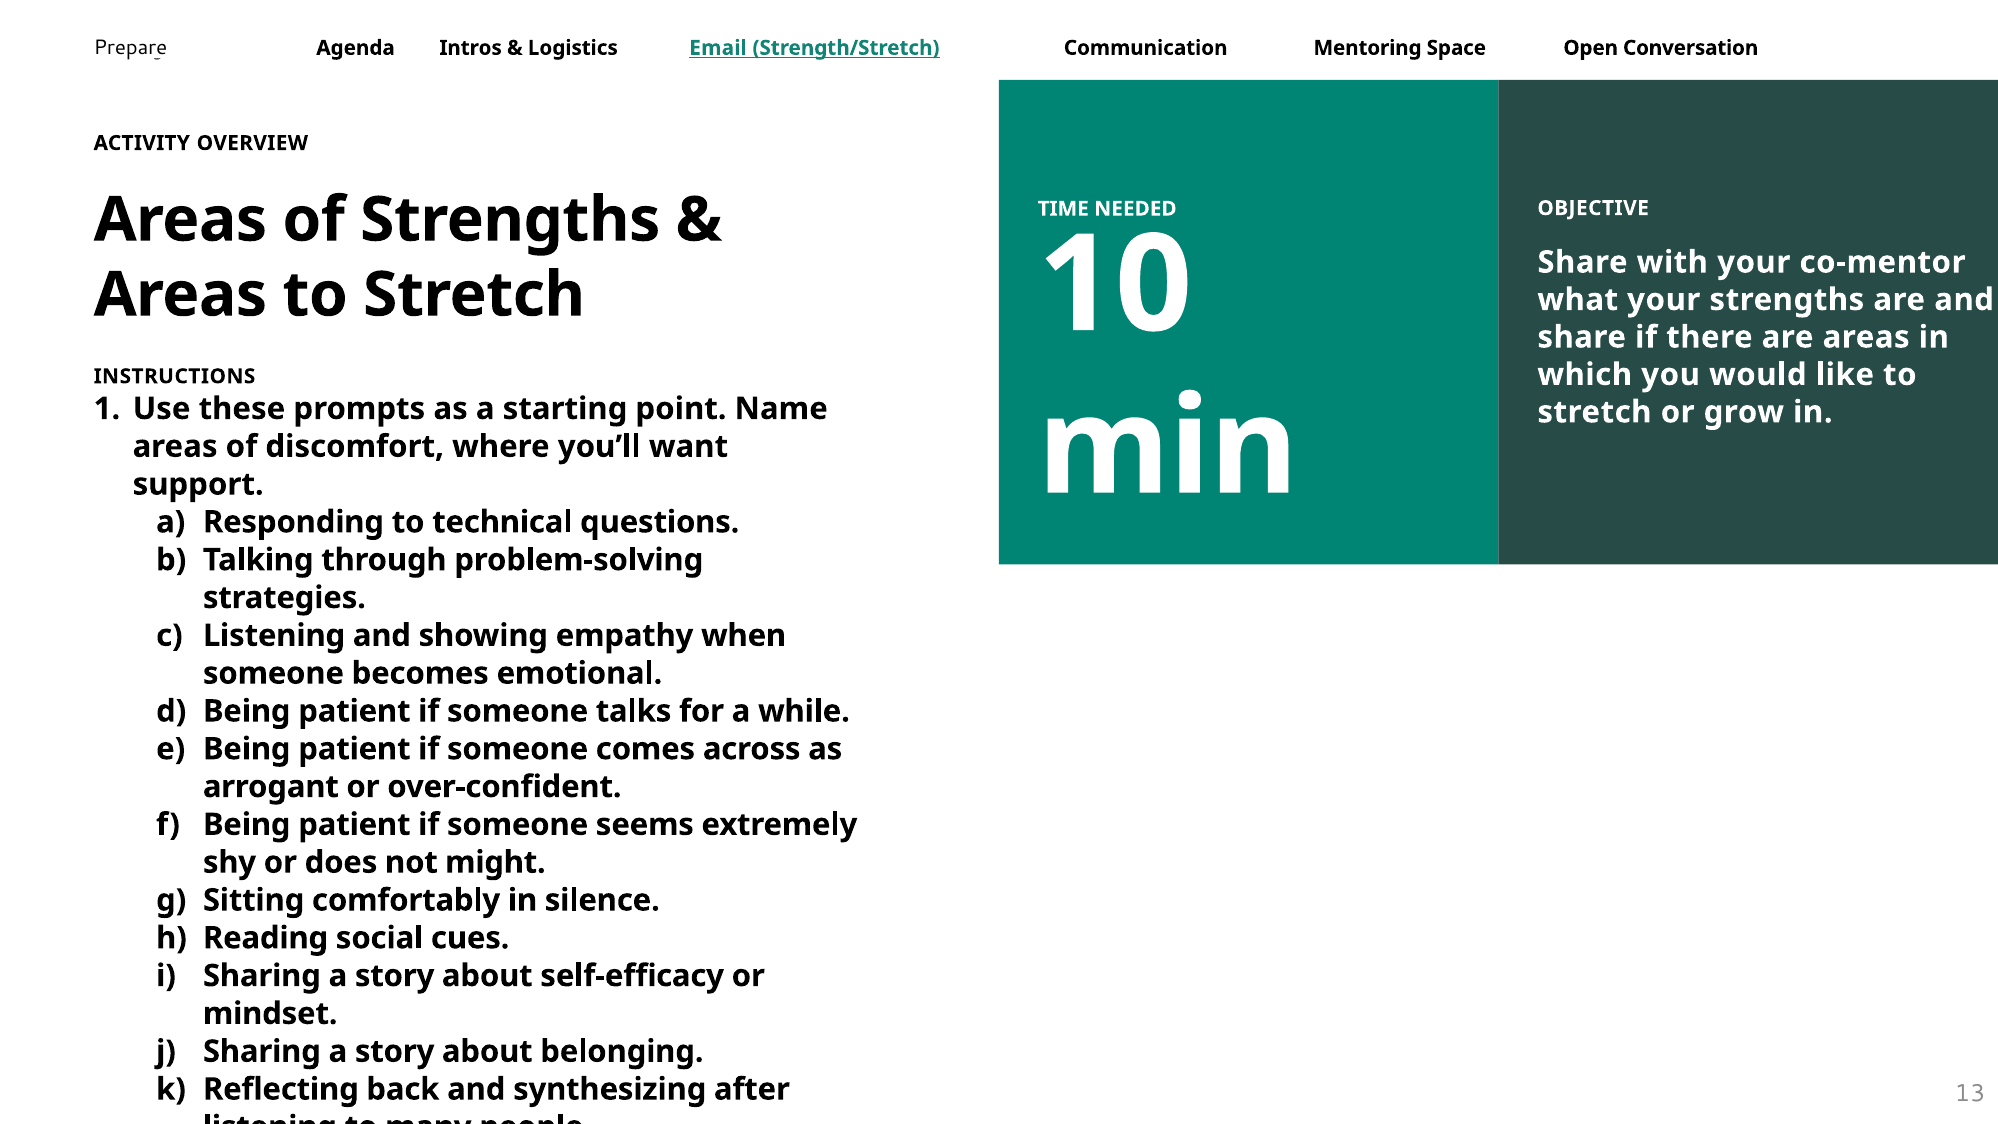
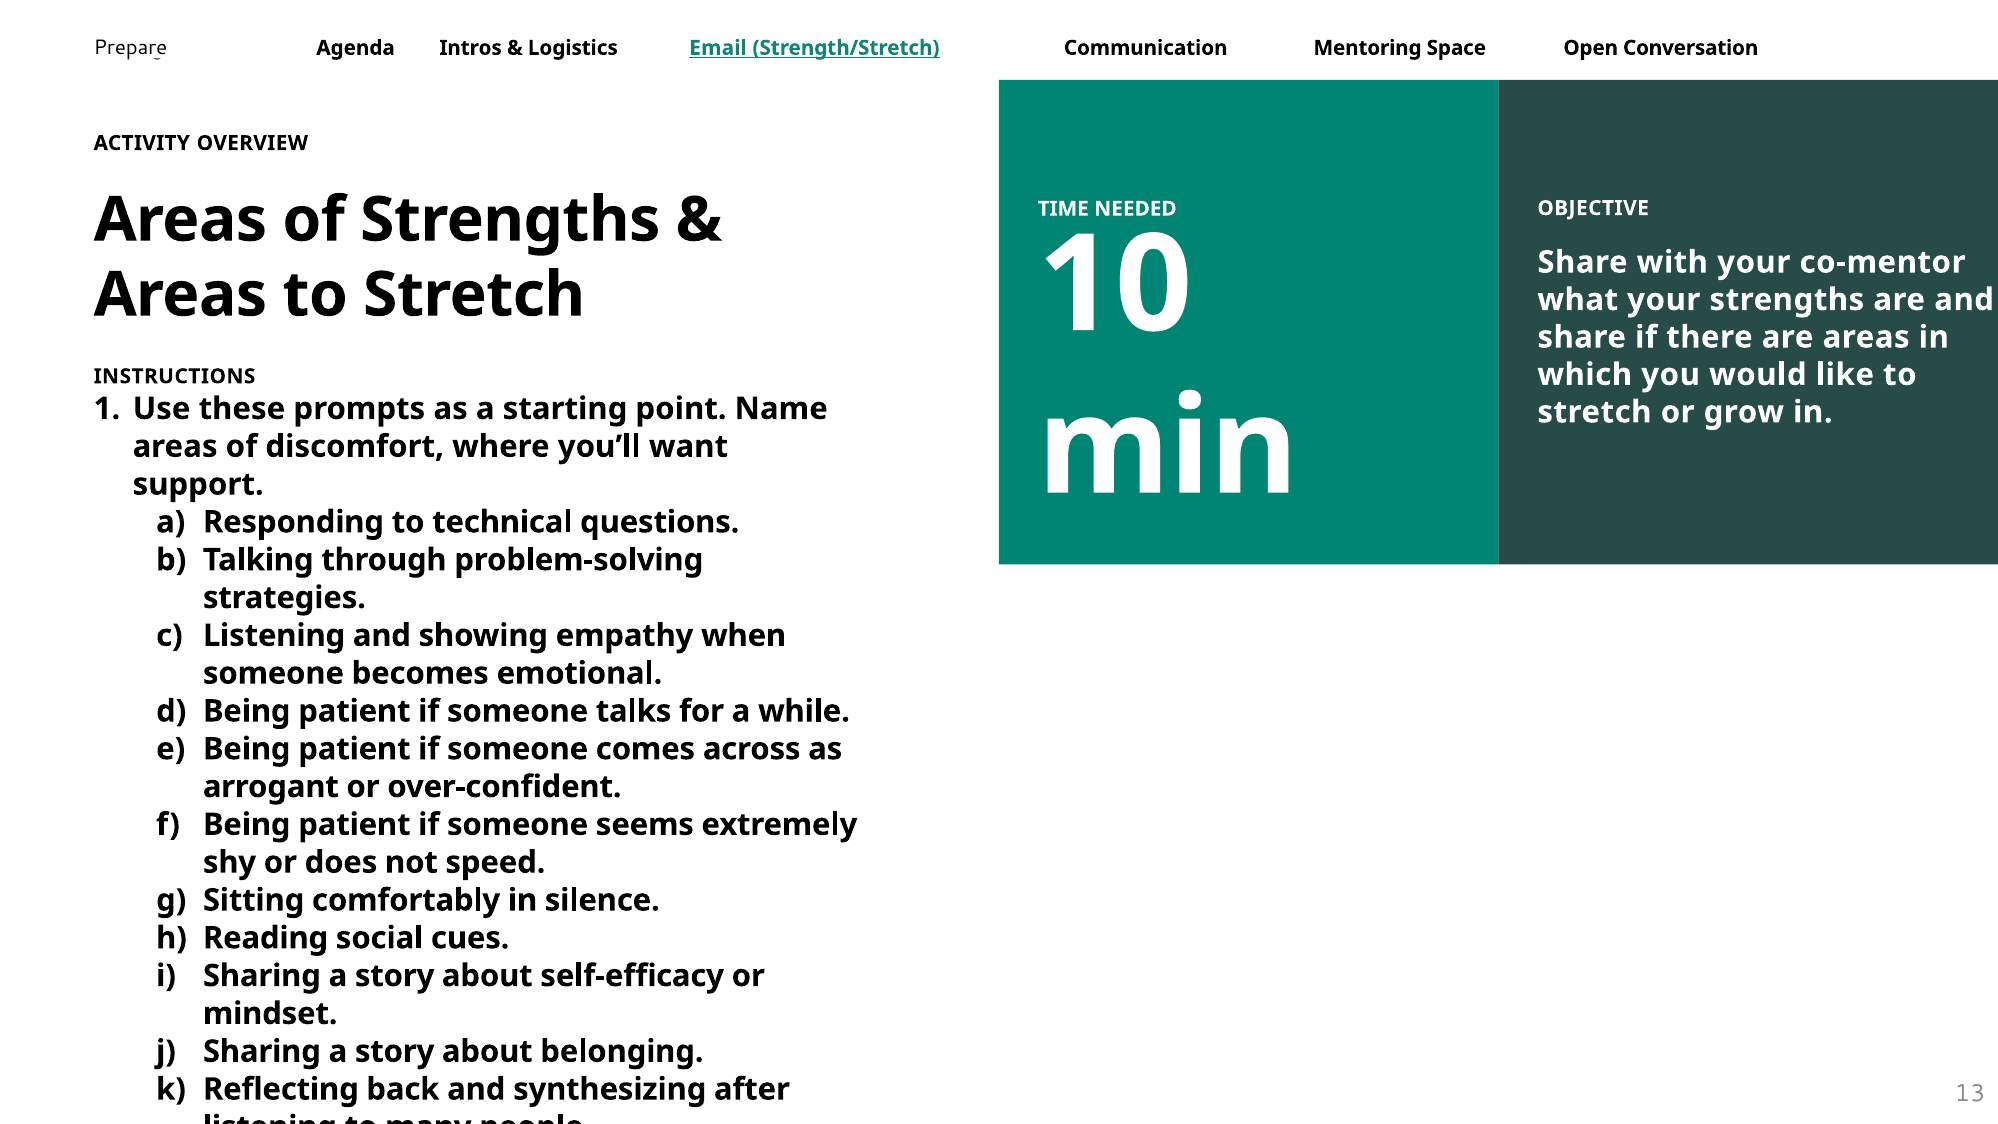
might: might -> speed (495, 862)
